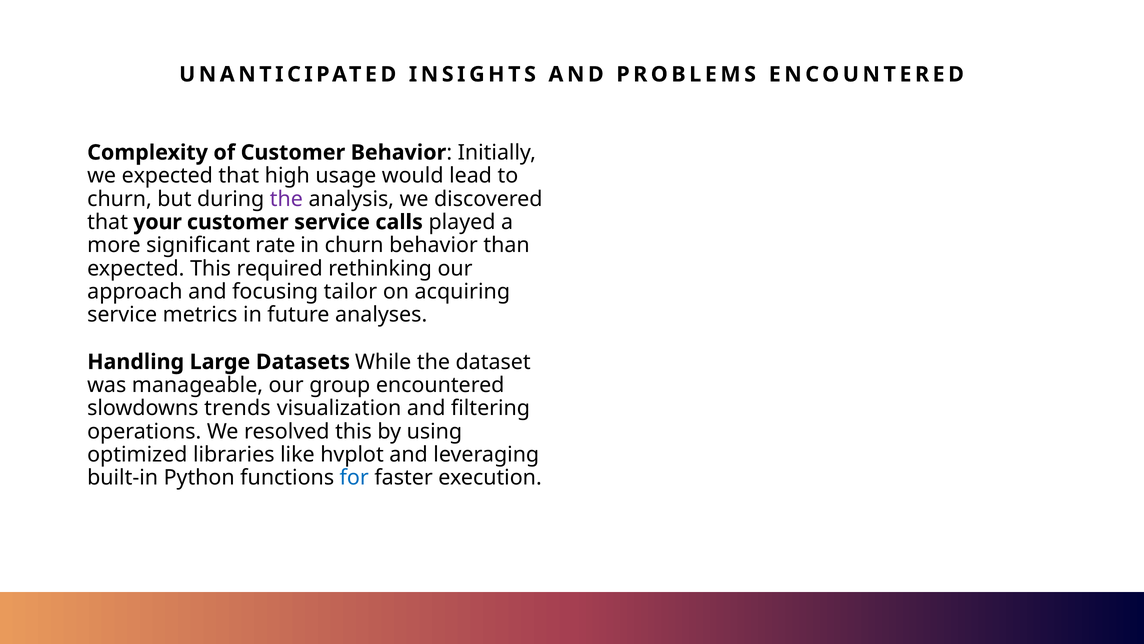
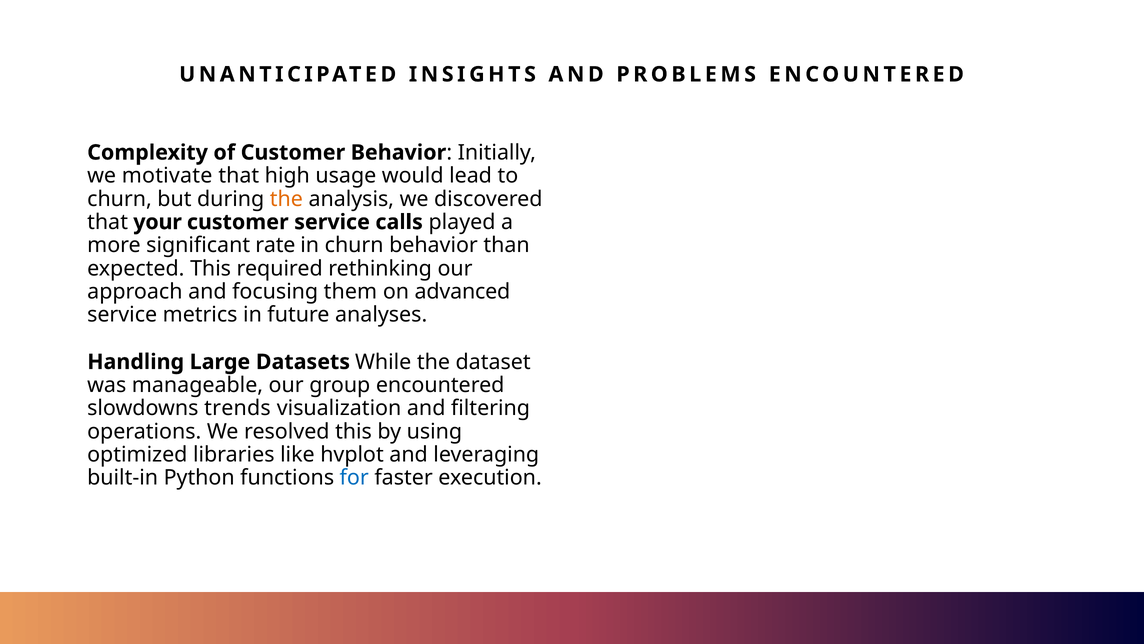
we expected: expected -> motivate (167, 176)
the colour: purple -> orange (286, 199)
tailor: tailor -> them (350, 291)
acquiring: acquiring -> advanced (462, 291)
